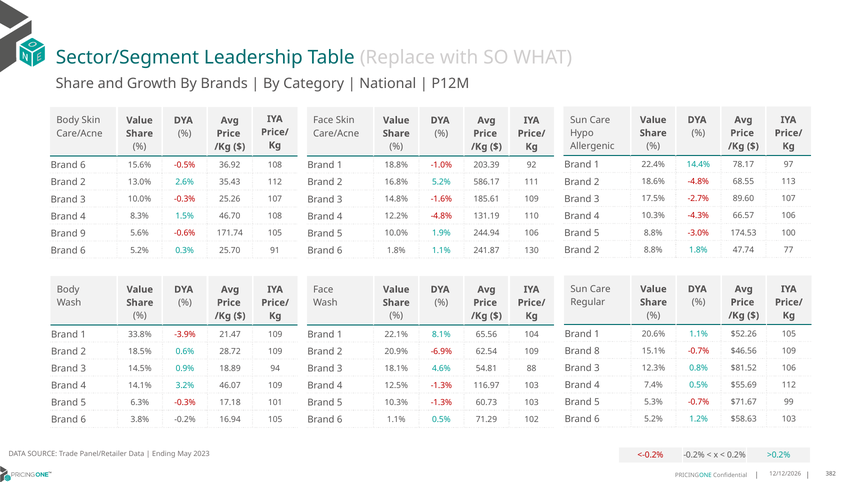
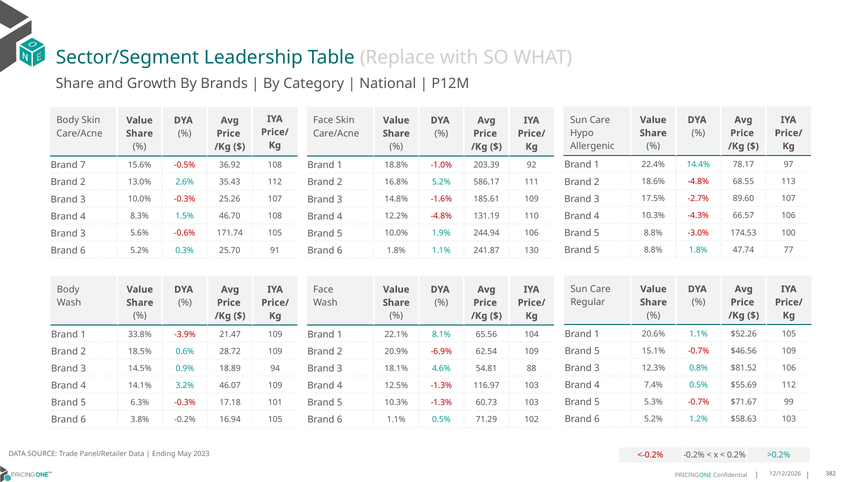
6: 6 -> 7 (83, 165)
9: 9 -> 3 (83, 233)
2: 2 -> 5 (597, 250)
8: 8 -> 5 (597, 351)
